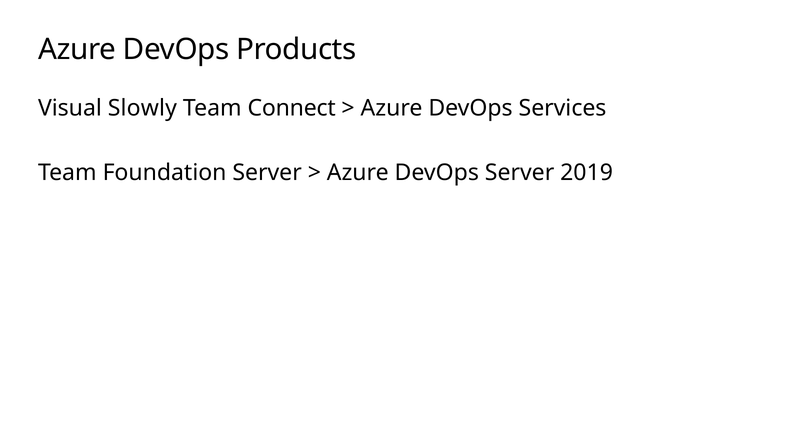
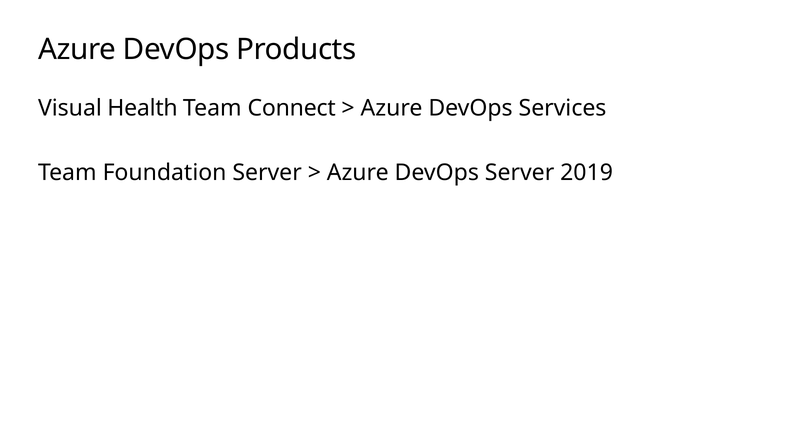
Slowly: Slowly -> Health (143, 108)
